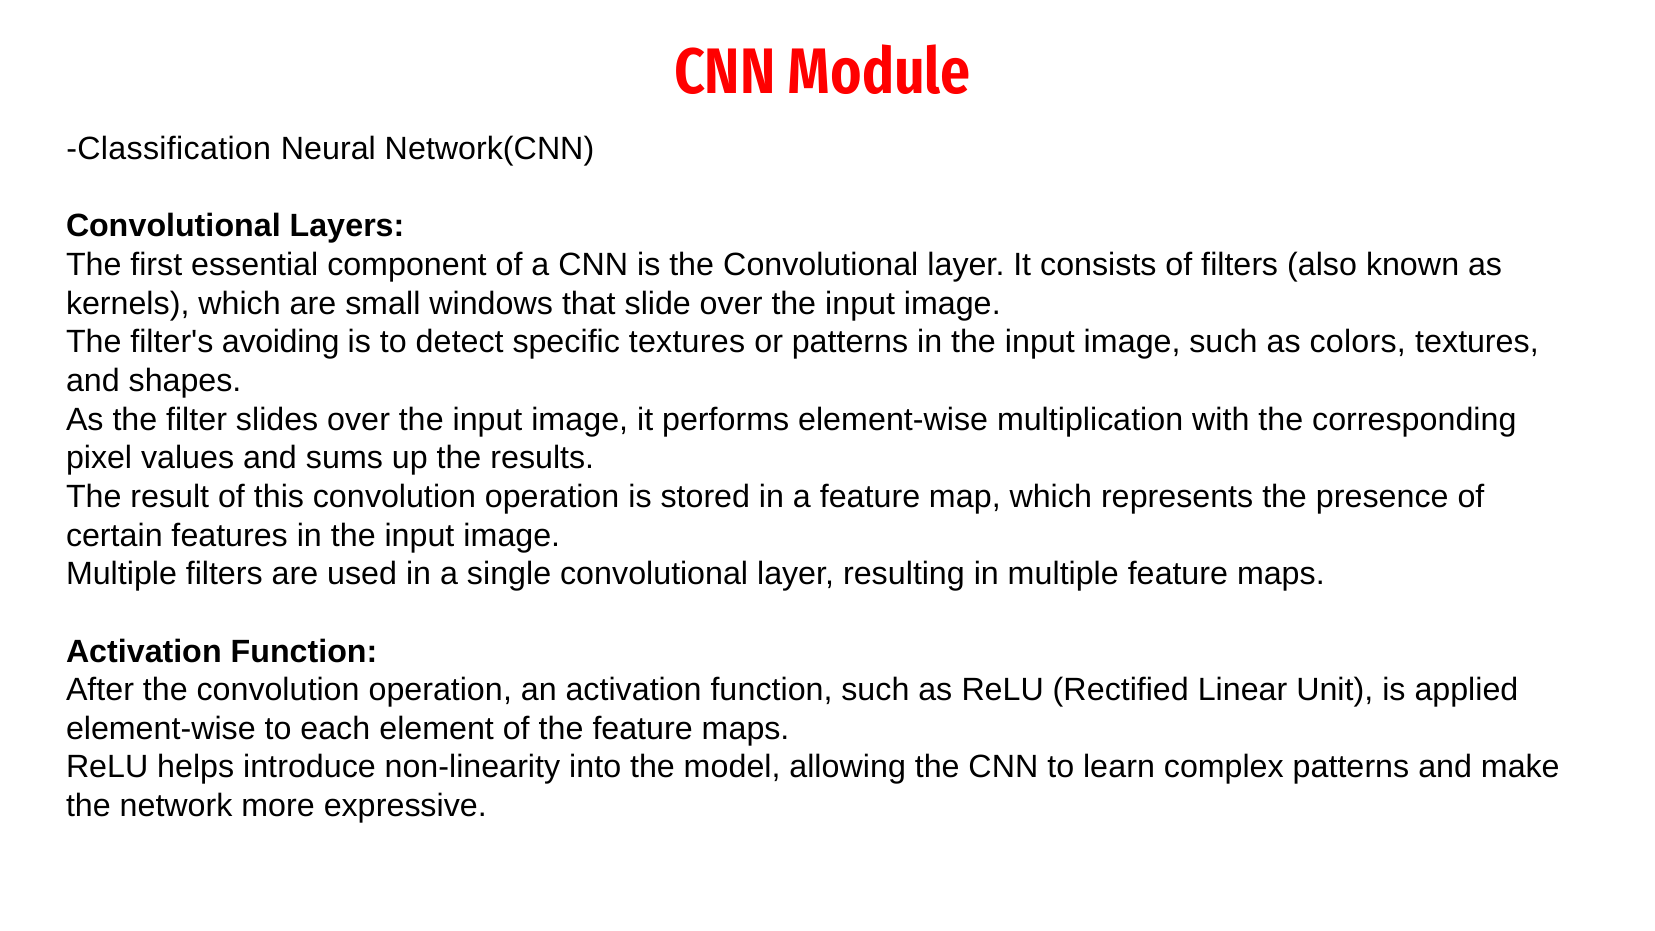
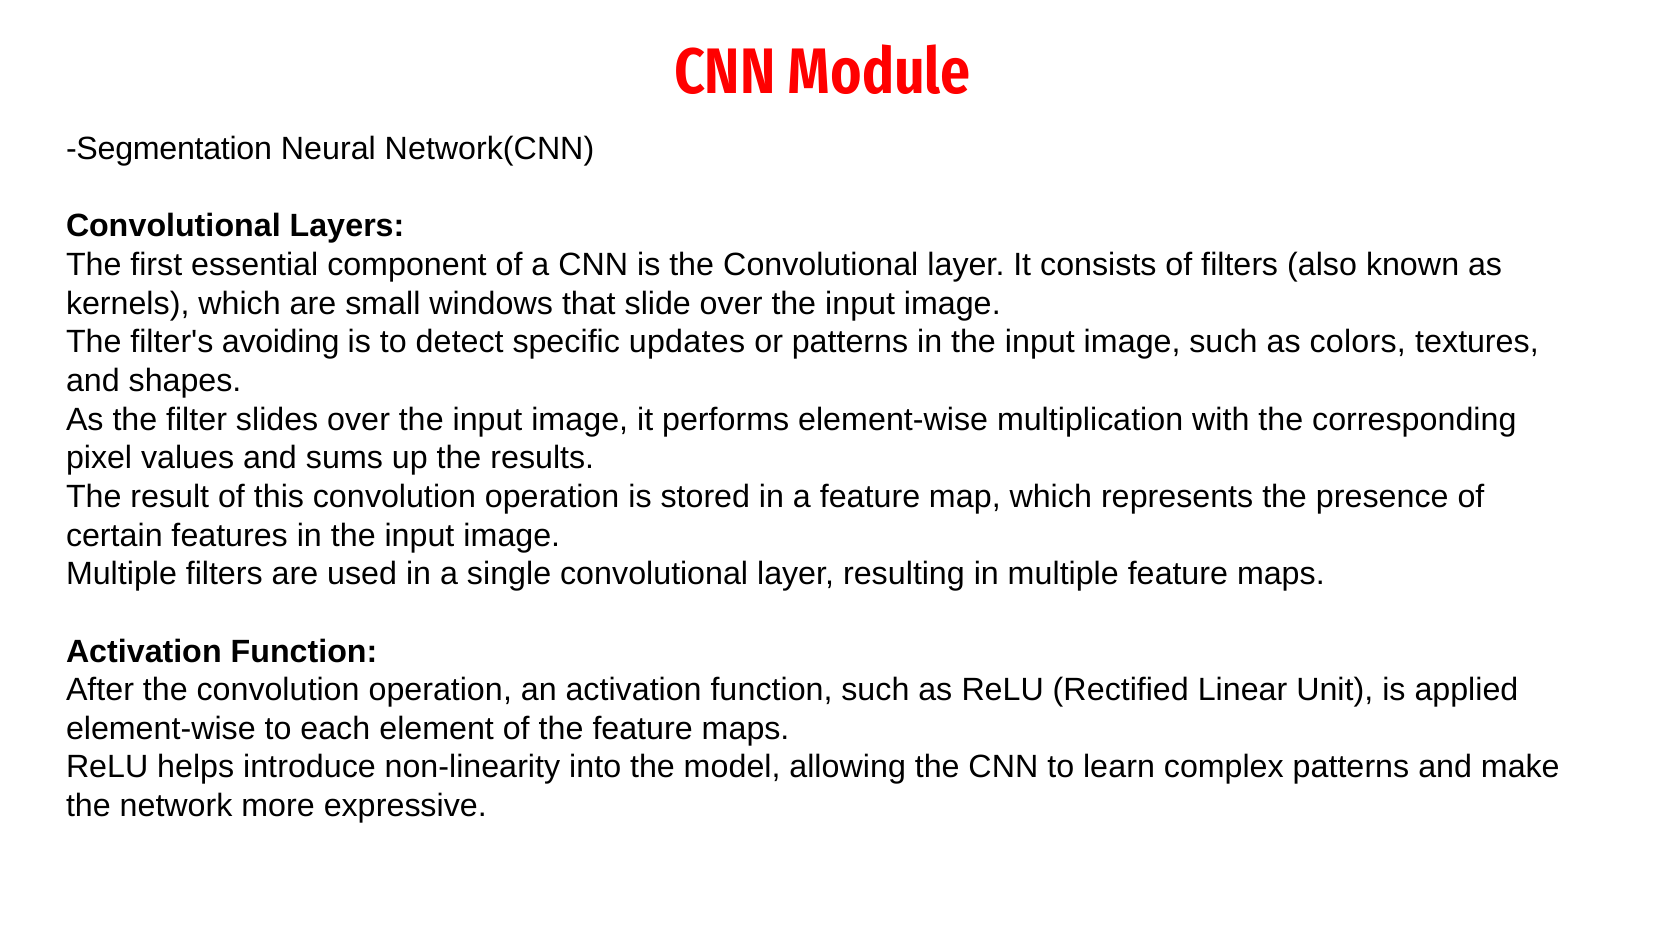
Classification: Classification -> Segmentation (169, 149)
specific textures: textures -> updates (687, 342)
